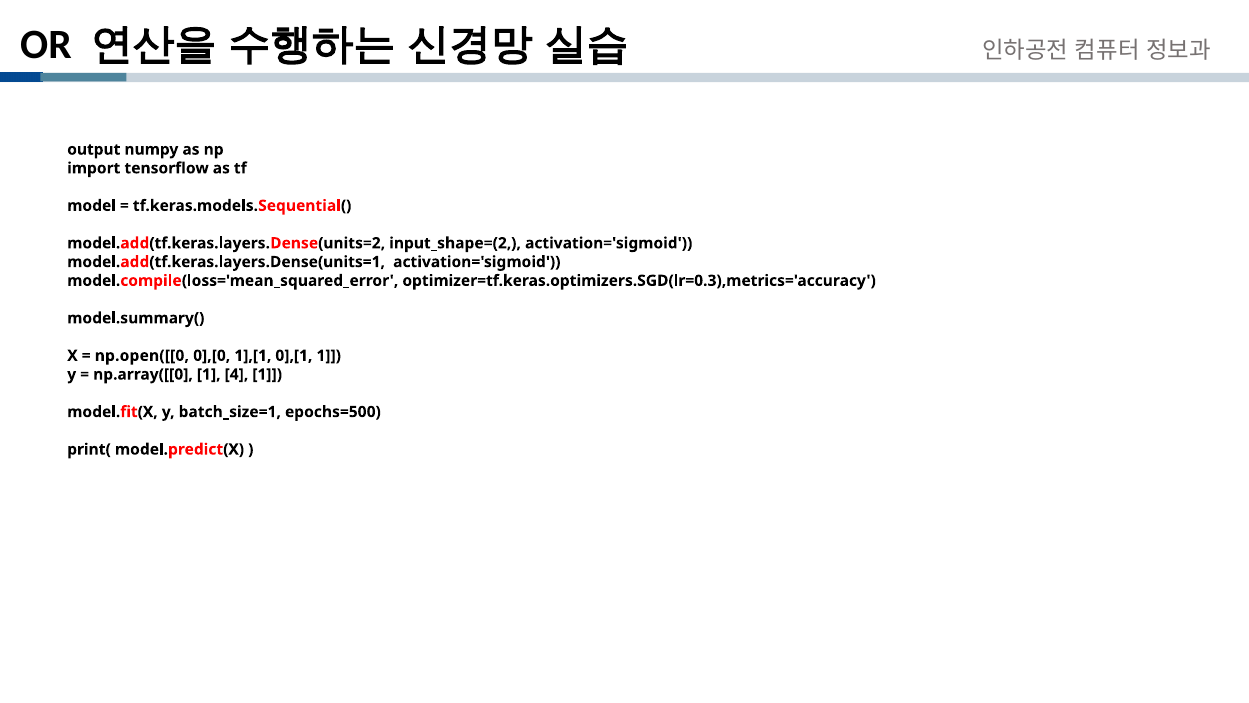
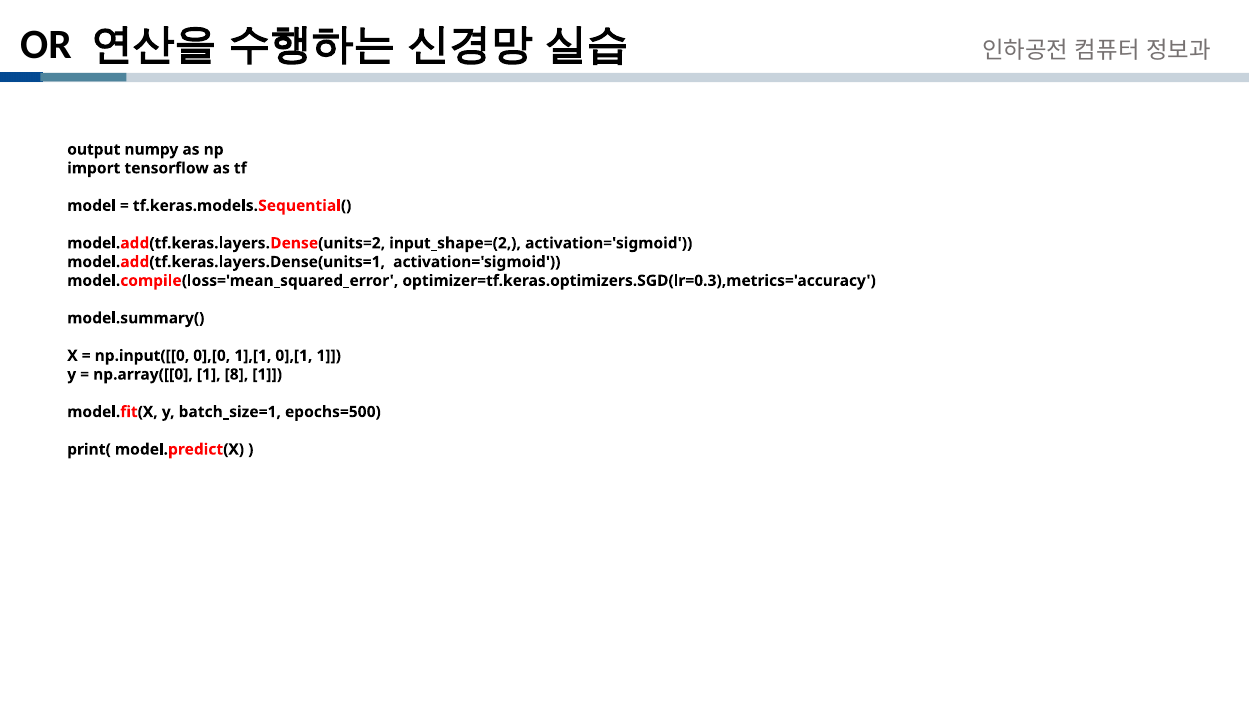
np.open([[0: np.open([[0 -> np.input([[0 (142, 355)
4: 4 -> 8 (236, 374)
